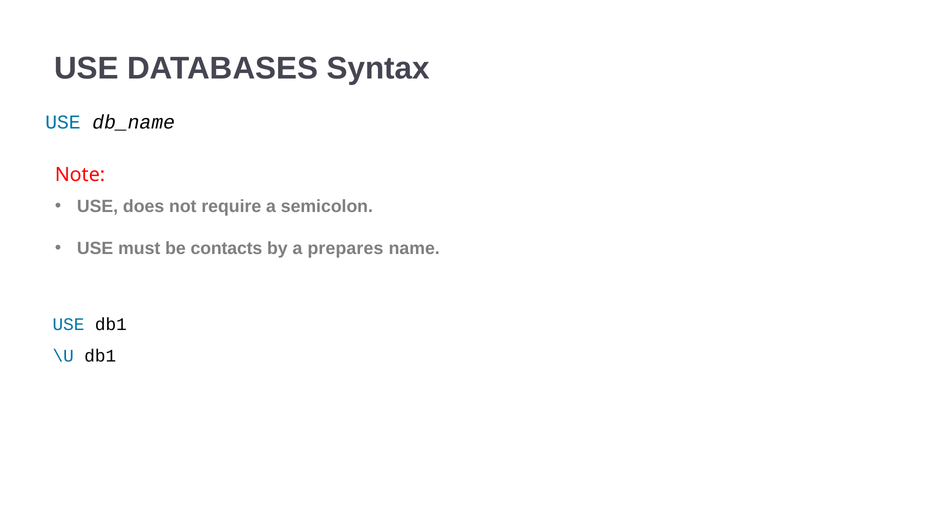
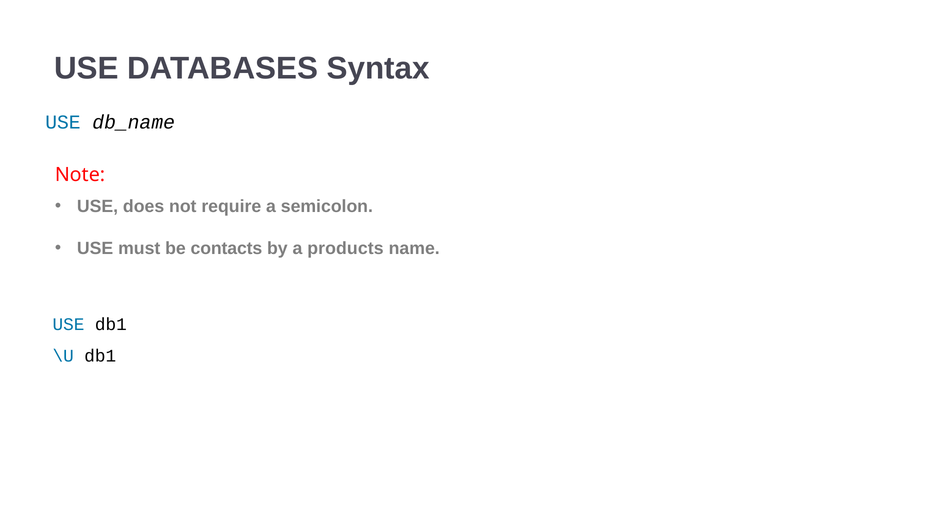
prepares: prepares -> products (345, 249)
